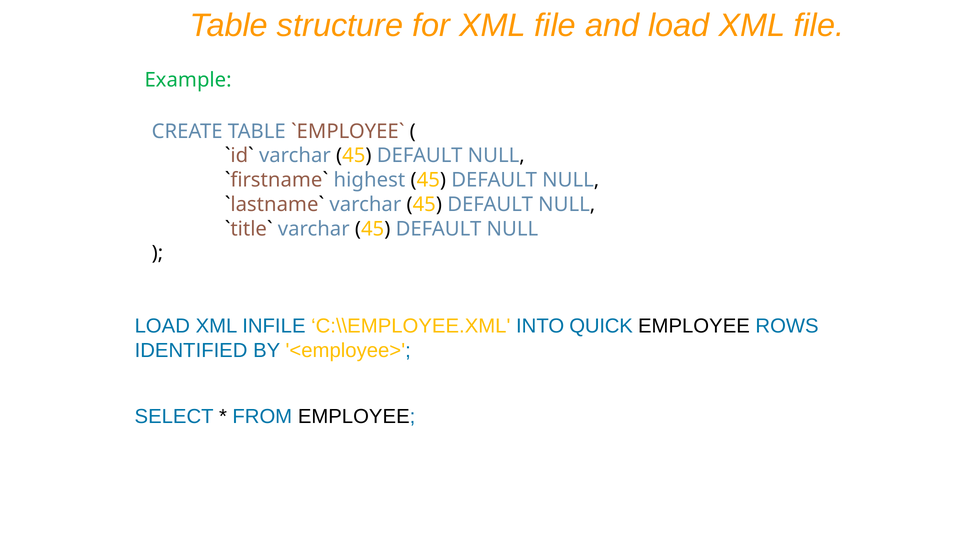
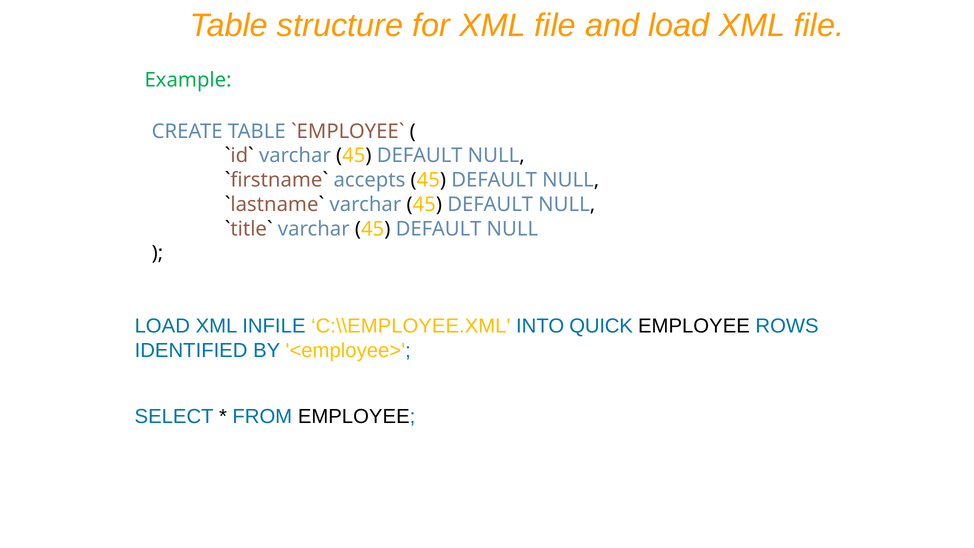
highest: highest -> accepts (369, 180)
